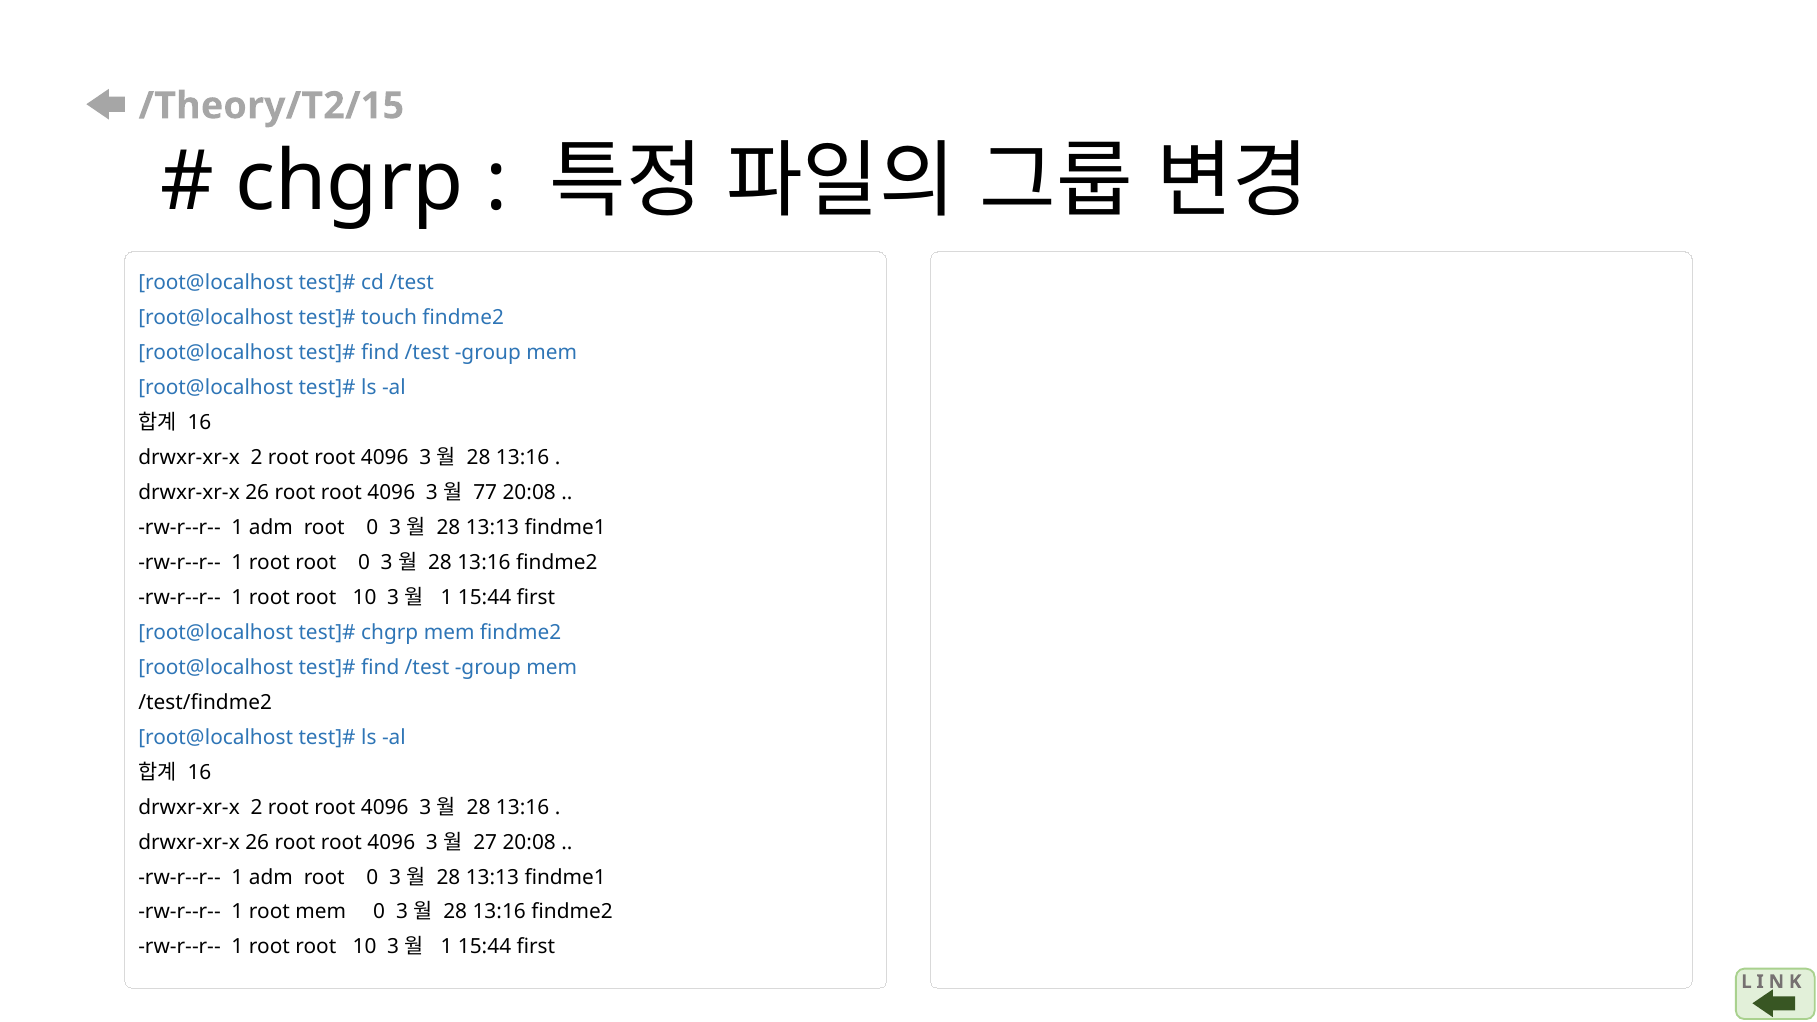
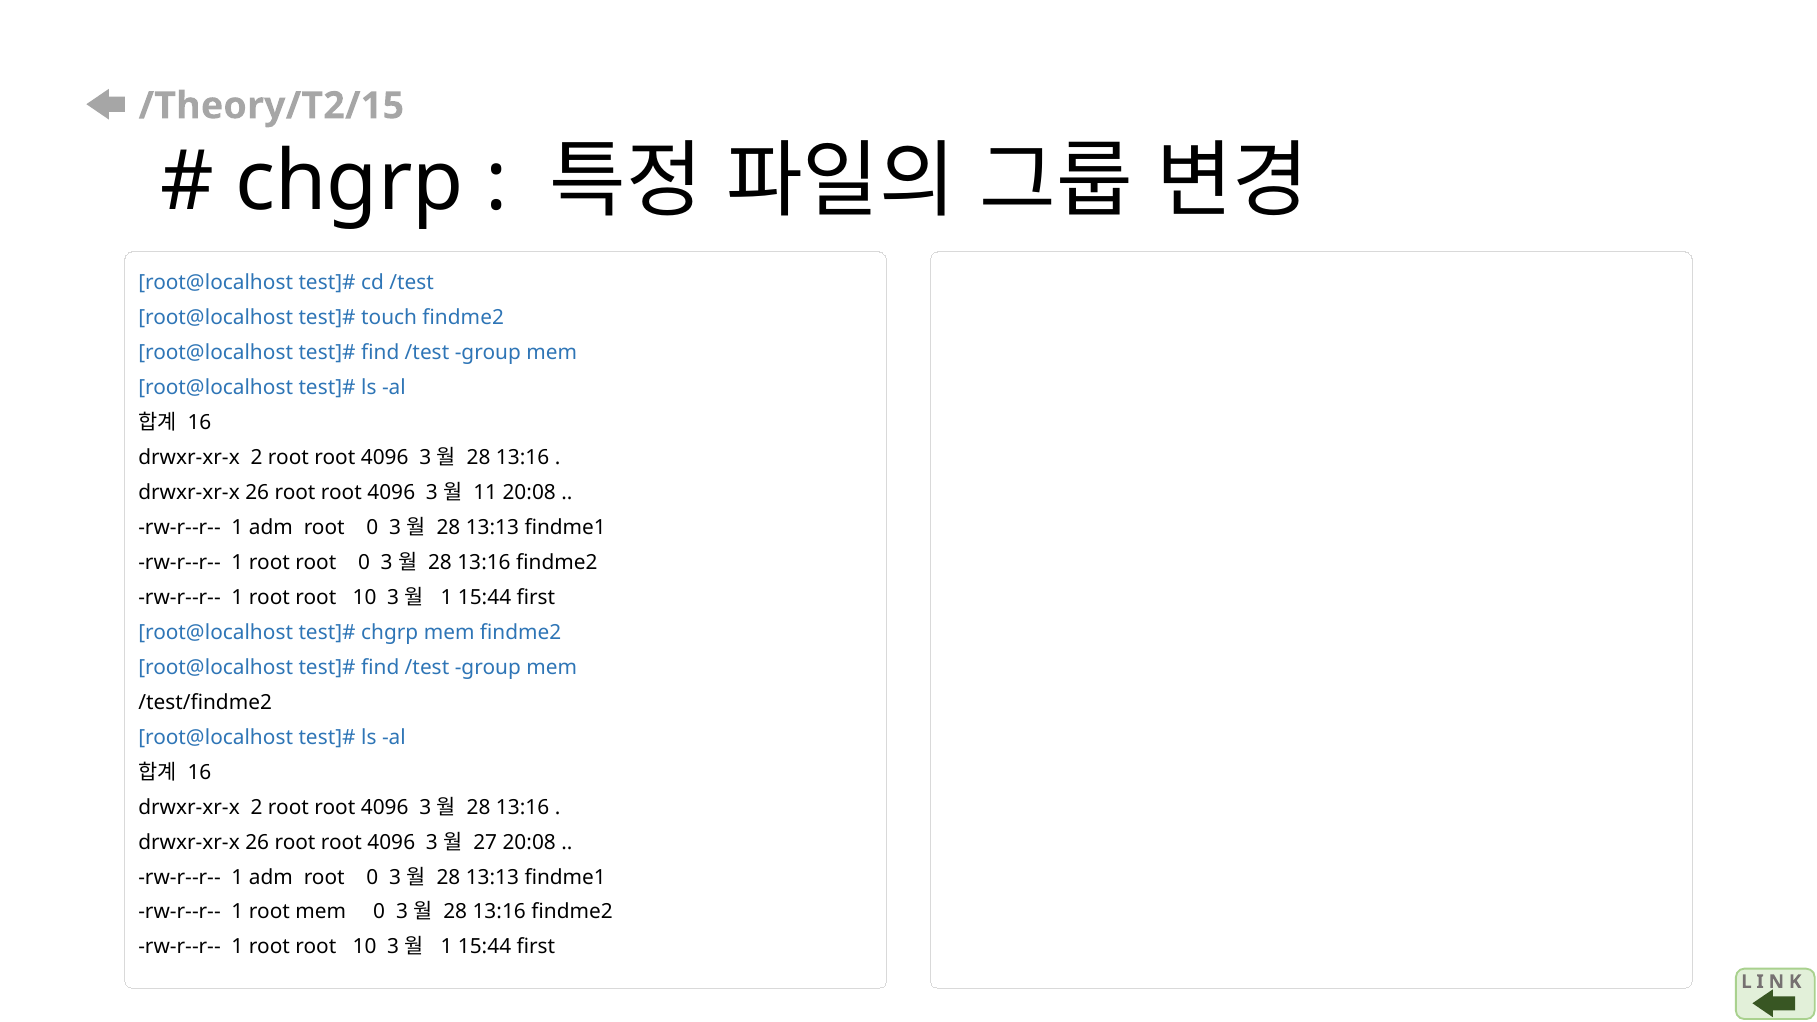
77: 77 -> 11 (485, 492)
